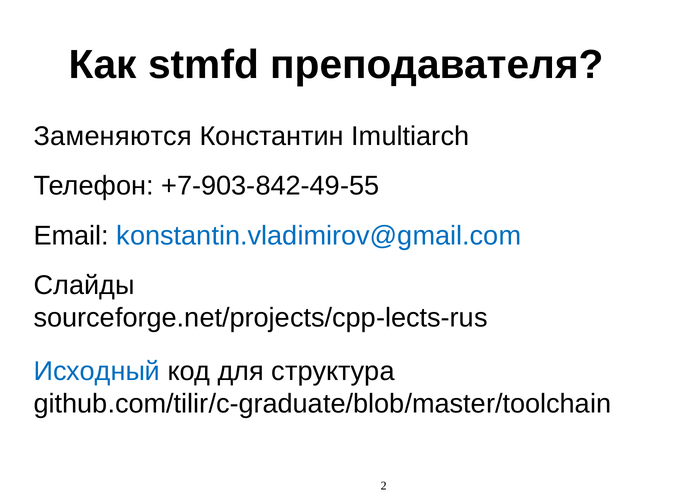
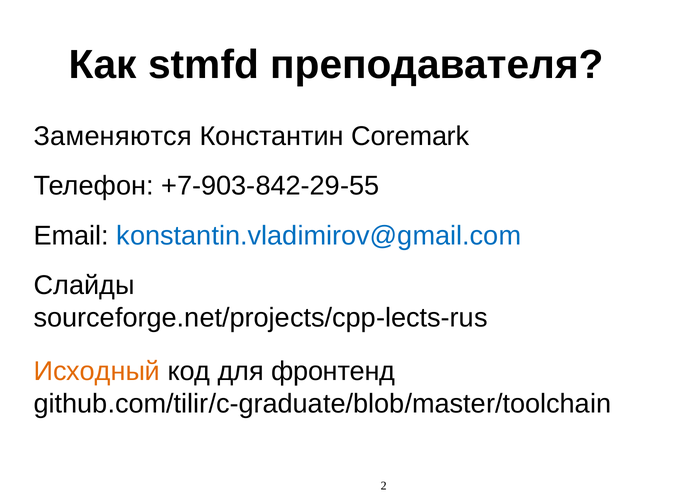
Imultiarch: Imultiarch -> Coremark (410, 136)
+7-903-842-49-55: +7-903-842-49-55 -> +7-903-842-29-55 (270, 186)
Исходный colour: blue -> orange (97, 372)
структура: структура -> фронтенд (333, 372)
